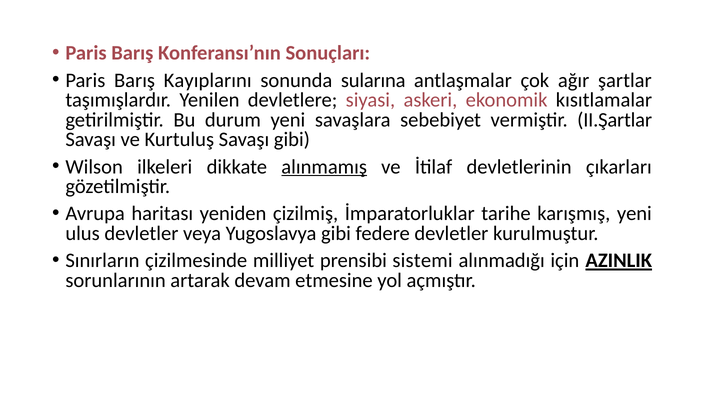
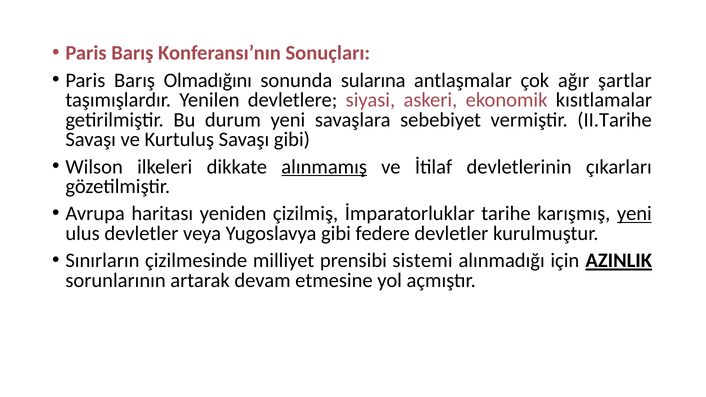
Kayıplarını: Kayıplarını -> Olmadığını (208, 80)
II.Şartlar: II.Şartlar -> II.Tarihe (615, 120)
yeni underline: none -> present (634, 214)
